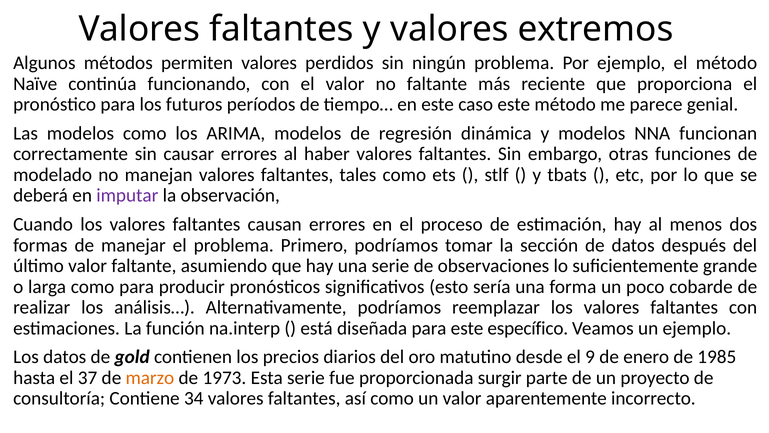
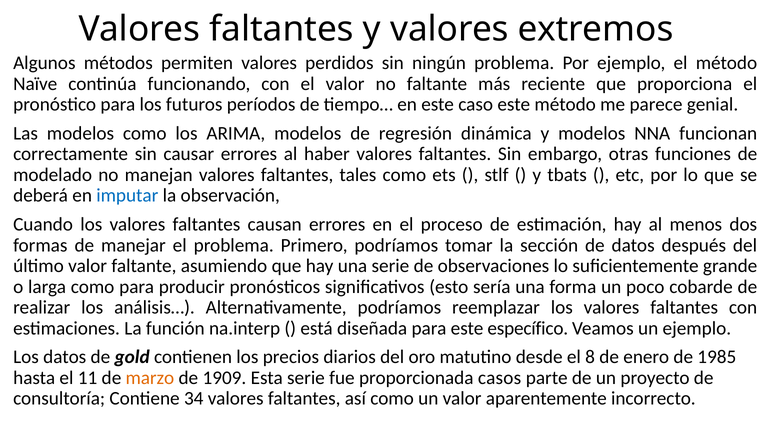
imputar colour: purple -> blue (127, 195)
9: 9 -> 8 (590, 357)
37: 37 -> 11 (88, 377)
1973: 1973 -> 1909 (224, 377)
surgir: surgir -> casos (500, 377)
